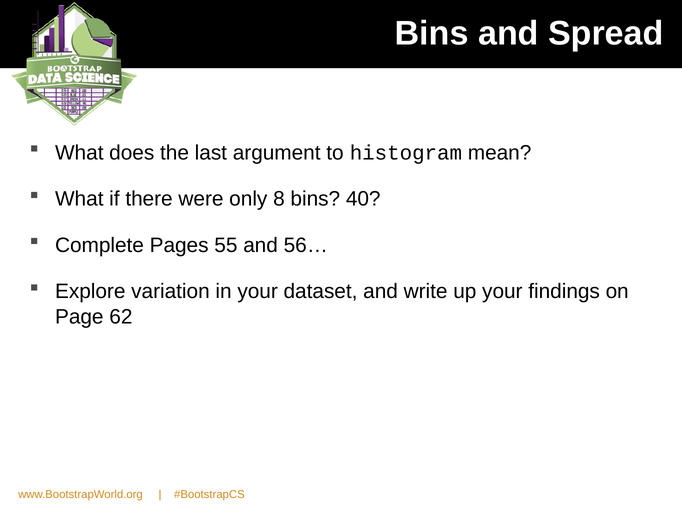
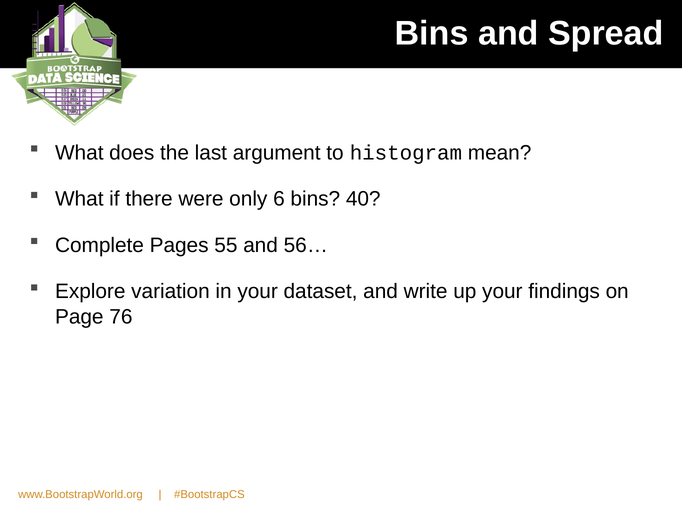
8: 8 -> 6 (279, 199)
62: 62 -> 76 (121, 316)
